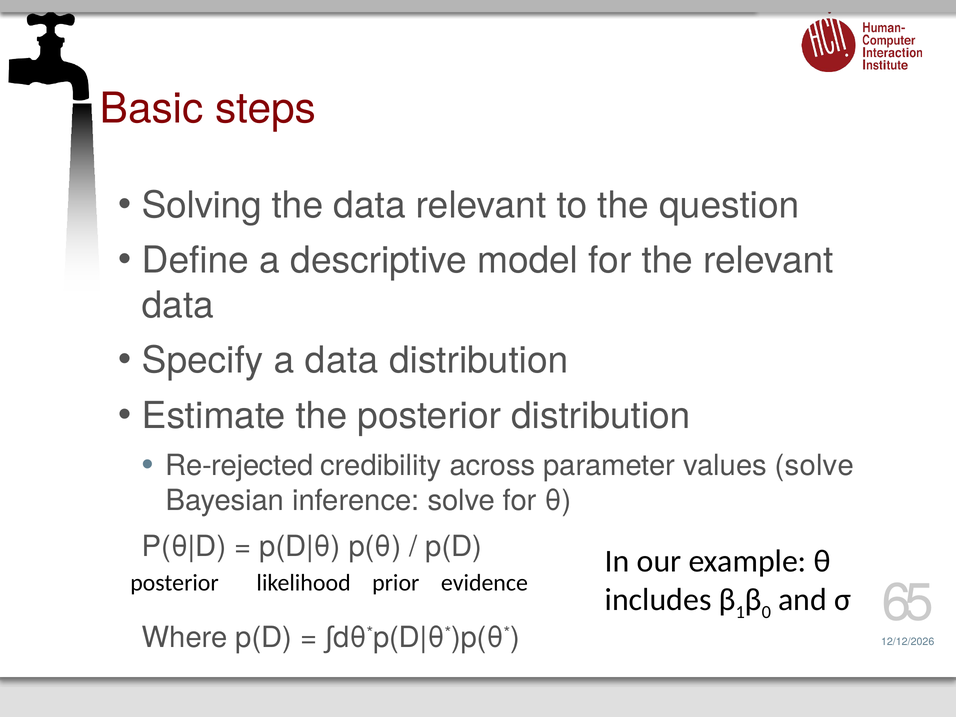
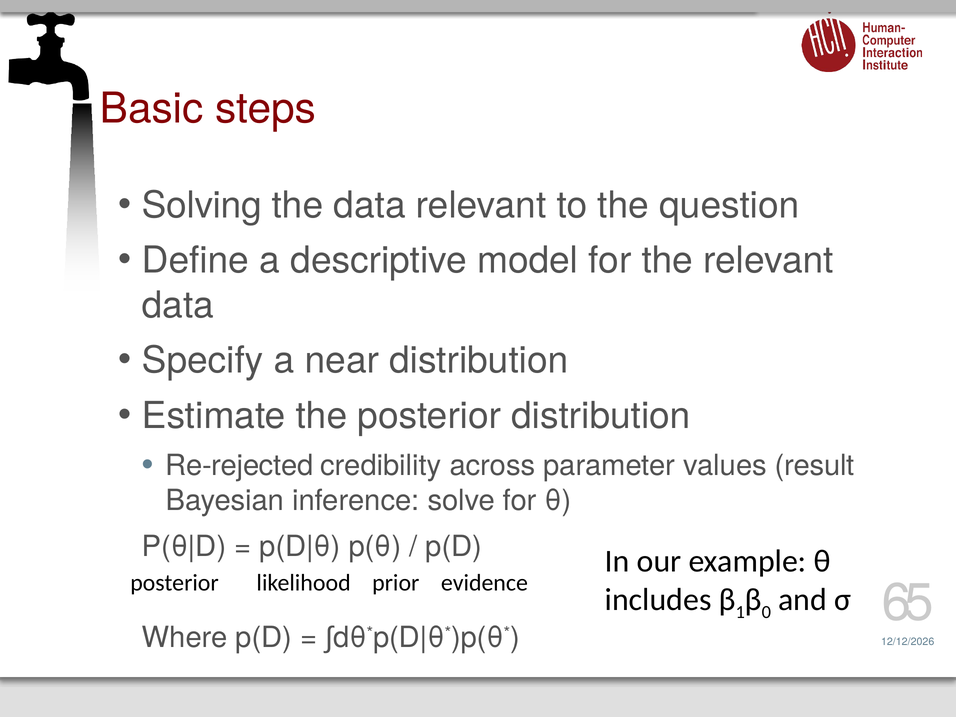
a data: data -> near (342, 361)
values solve: solve -> result (815, 466)
